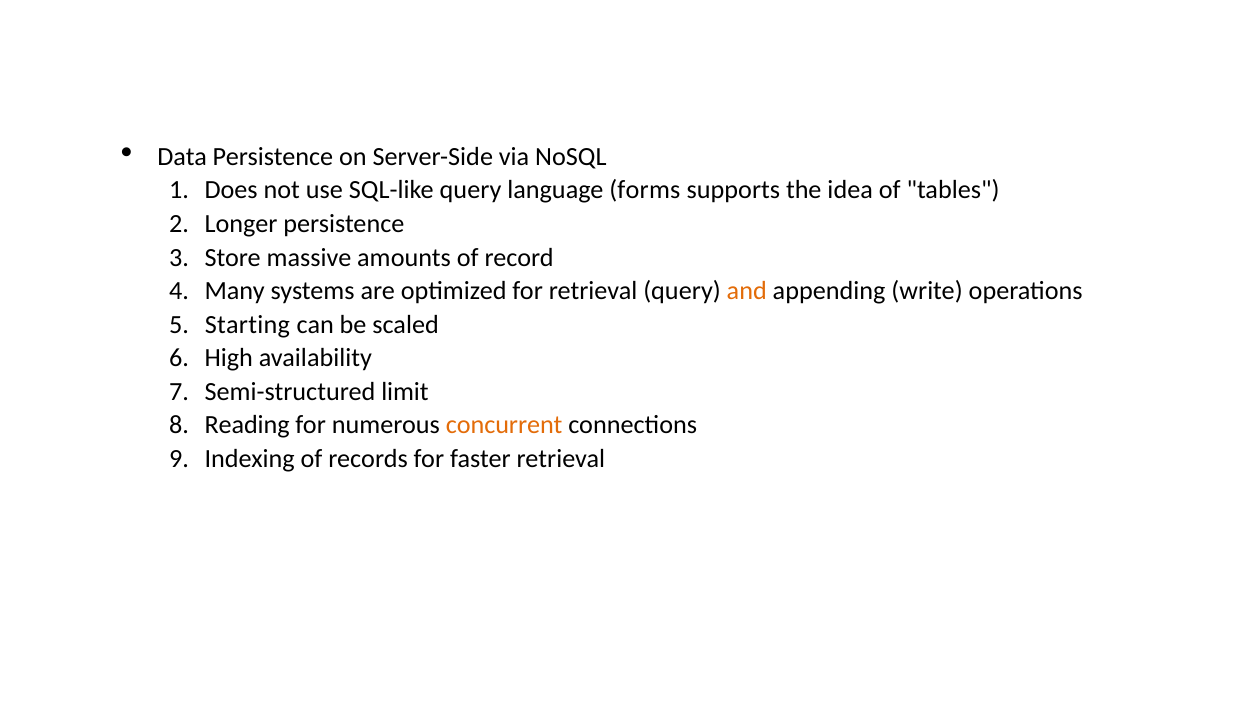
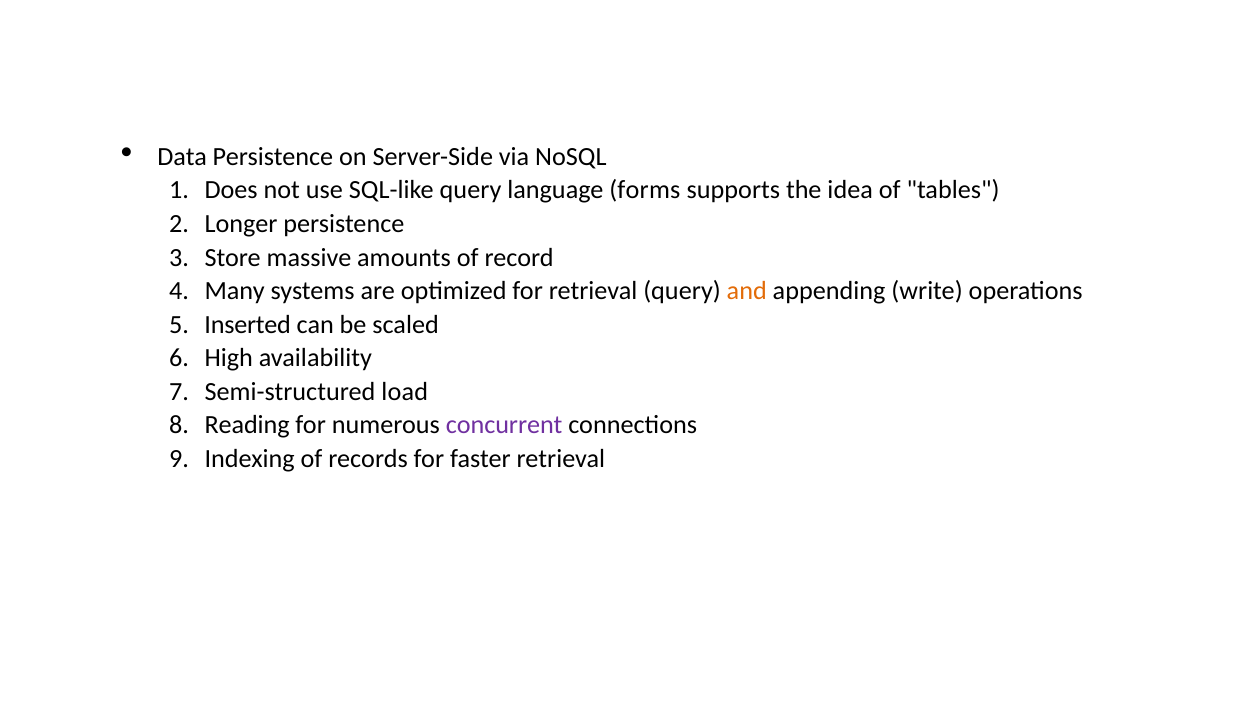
Starting: Starting -> Inserted (248, 325)
limit: limit -> load (405, 392)
concurrent colour: orange -> purple (504, 426)
